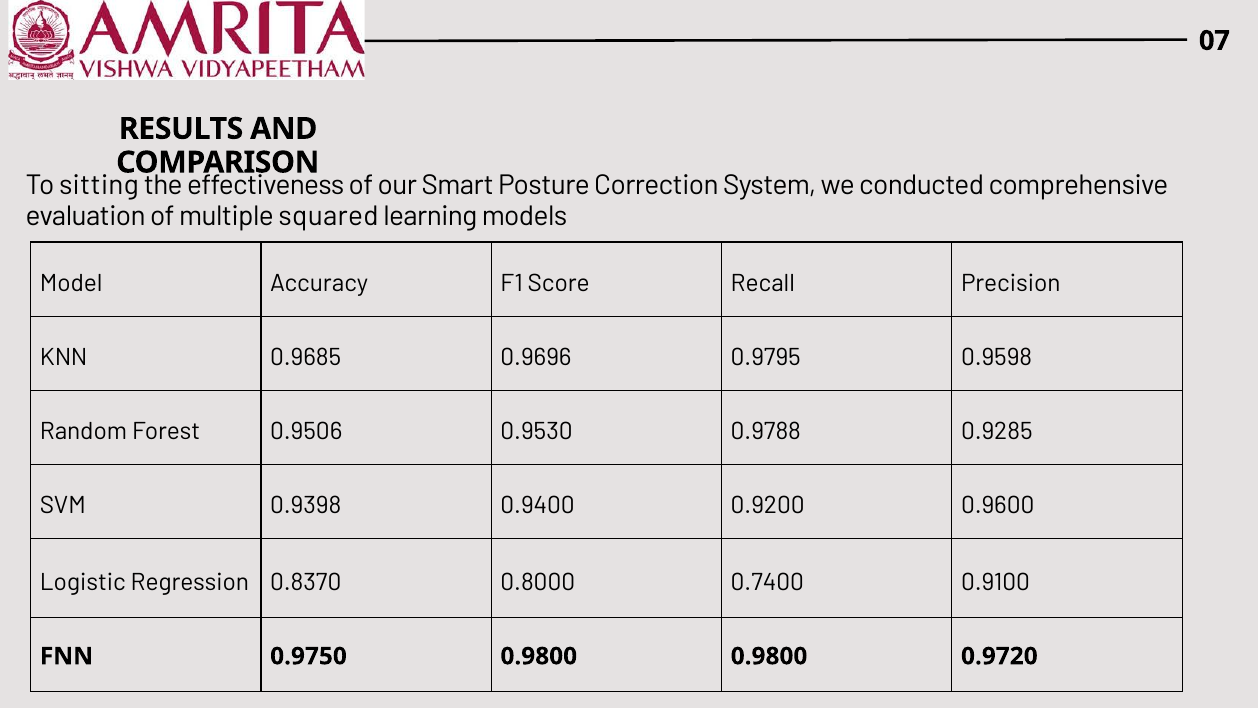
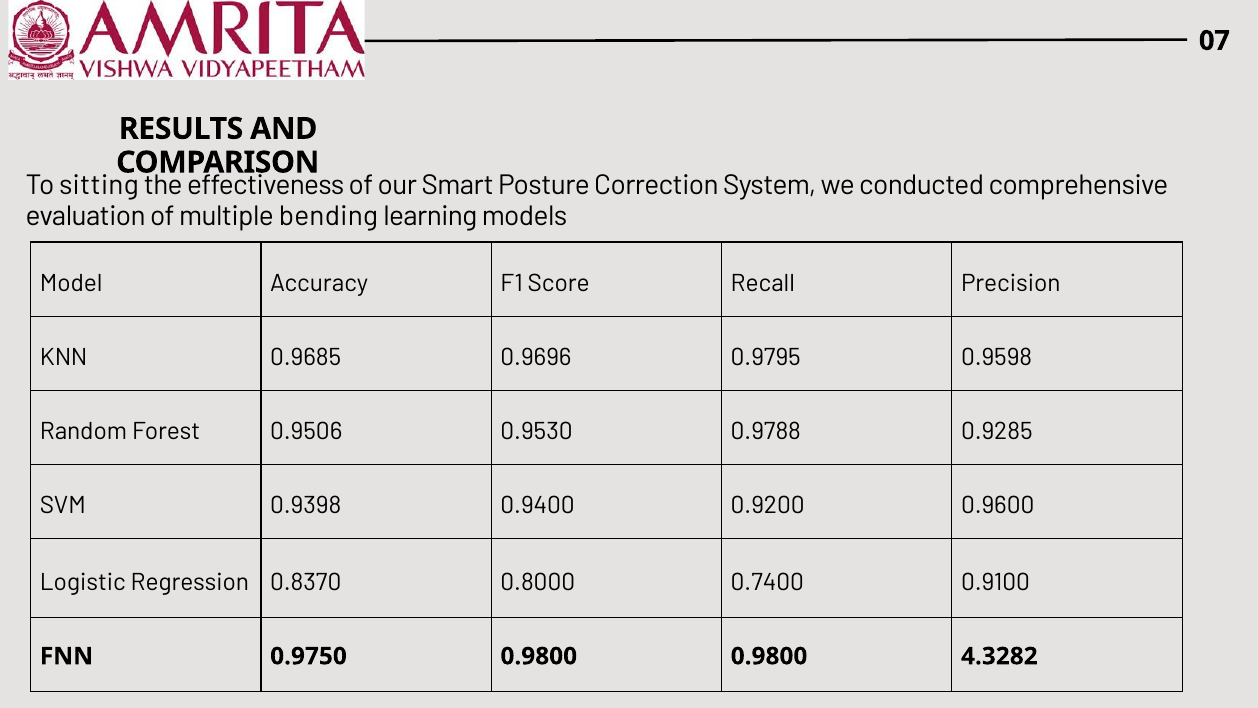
squared: squared -> bending (328, 216)
0.9720: 0.9720 -> 4.3282 (999, 656)
